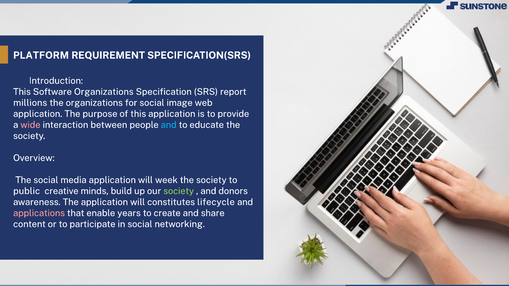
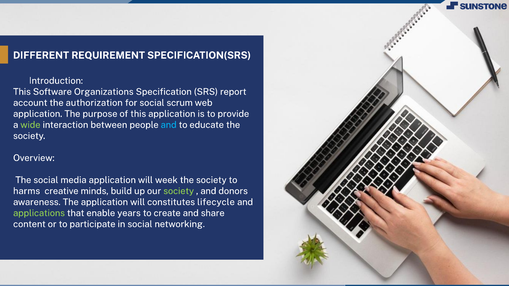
PLATFORM: PLATFORM -> DIFFERENT (41, 55)
millions: millions -> account (30, 103)
the organizations: organizations -> authorization (94, 103)
image: image -> scrum (180, 103)
wide colour: pink -> light green (30, 125)
public: public -> harms (27, 191)
applications colour: pink -> light green (39, 213)
